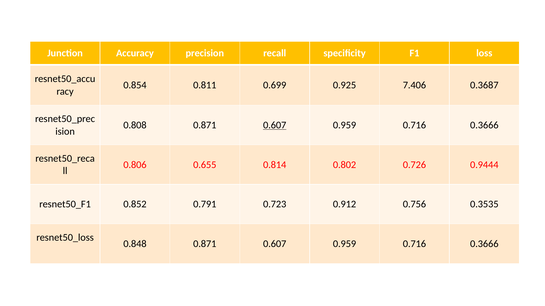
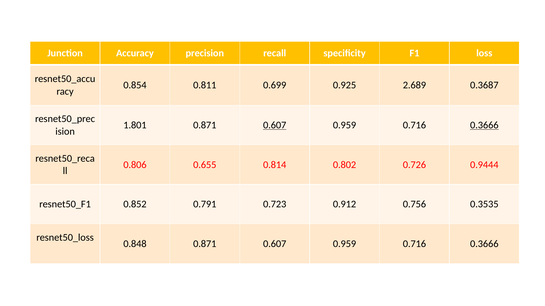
7.406: 7.406 -> 2.689 (414, 85)
0.808: 0.808 -> 1.801 (135, 125)
0.3666 underline: none -> present (484, 125)
